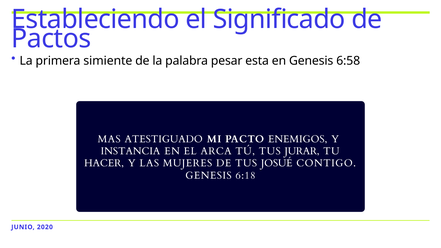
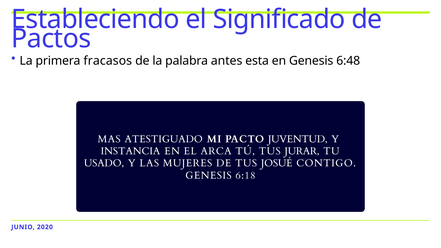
simiente: simiente -> fracasos (108, 61)
pesar: pesar -> antes (227, 61)
6:58: 6:58 -> 6:48 (348, 61)
ENEMIGOS: ENEMIGOS -> JUVENTUD (298, 139)
HACER: HACER -> USADO (104, 163)
